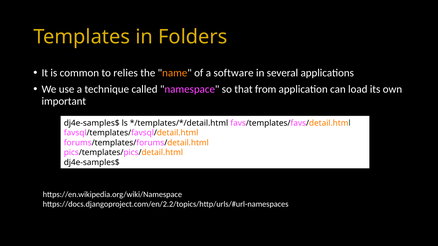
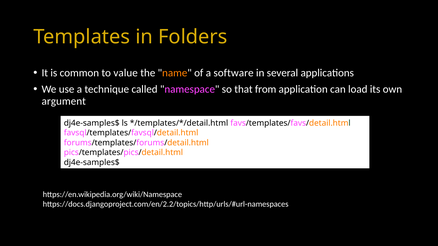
relies: relies -> value (126, 73)
important: important -> argument (64, 101)
